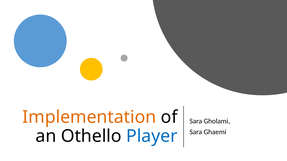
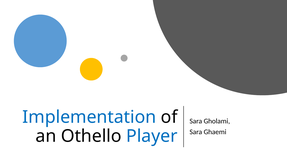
Implementation colour: orange -> blue (89, 117)
